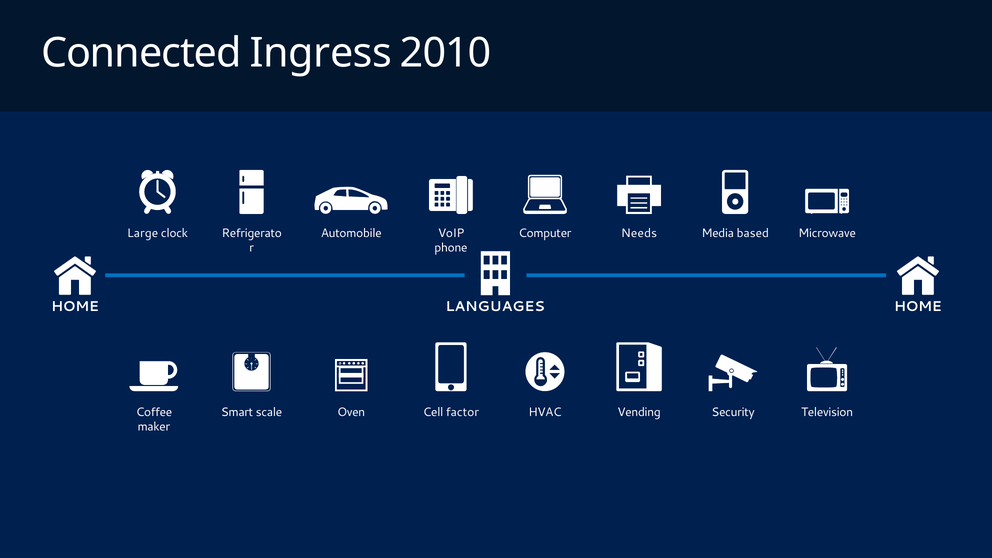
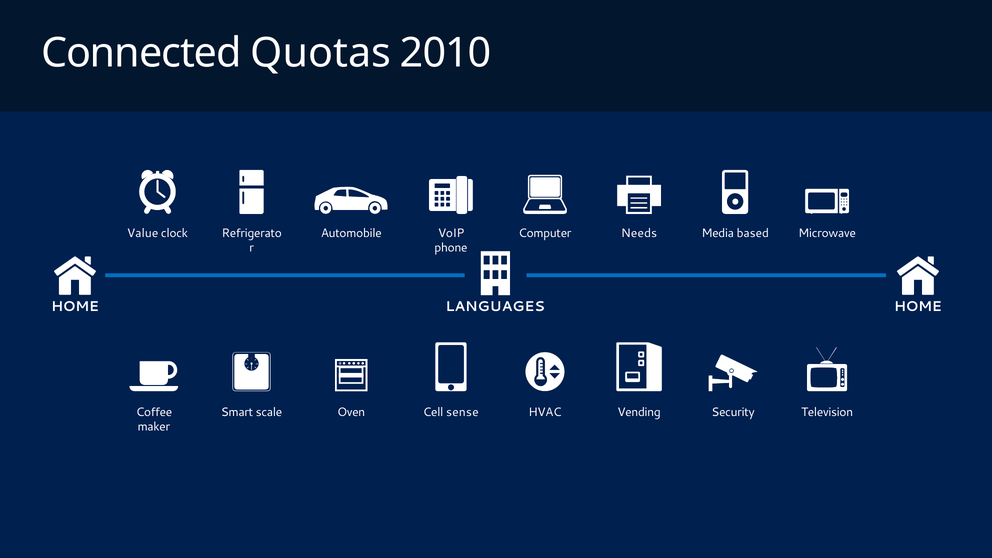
Ingress: Ingress -> Quotas (321, 53)
Large: Large -> Value (143, 233)
factor: factor -> sense (462, 412)
